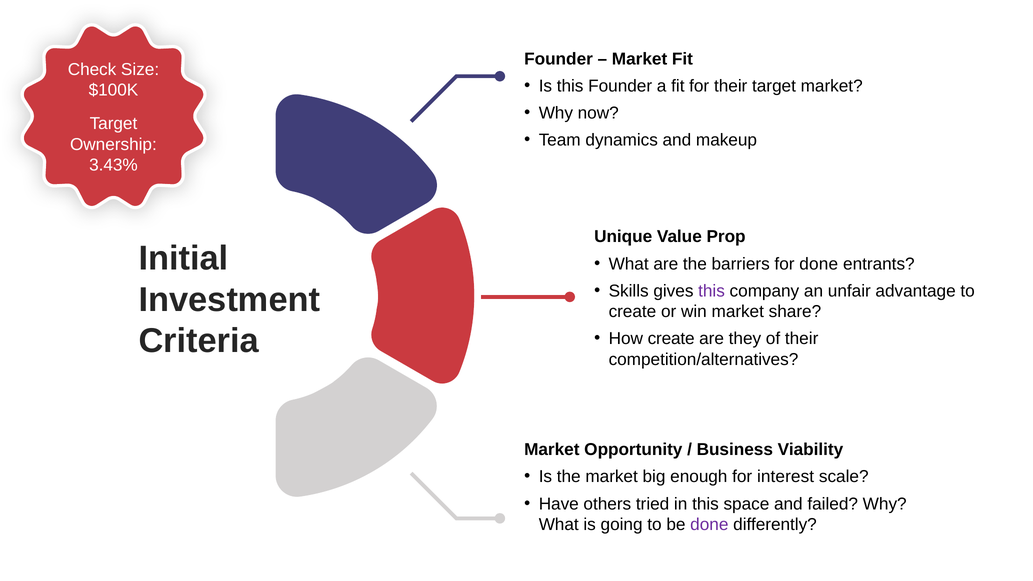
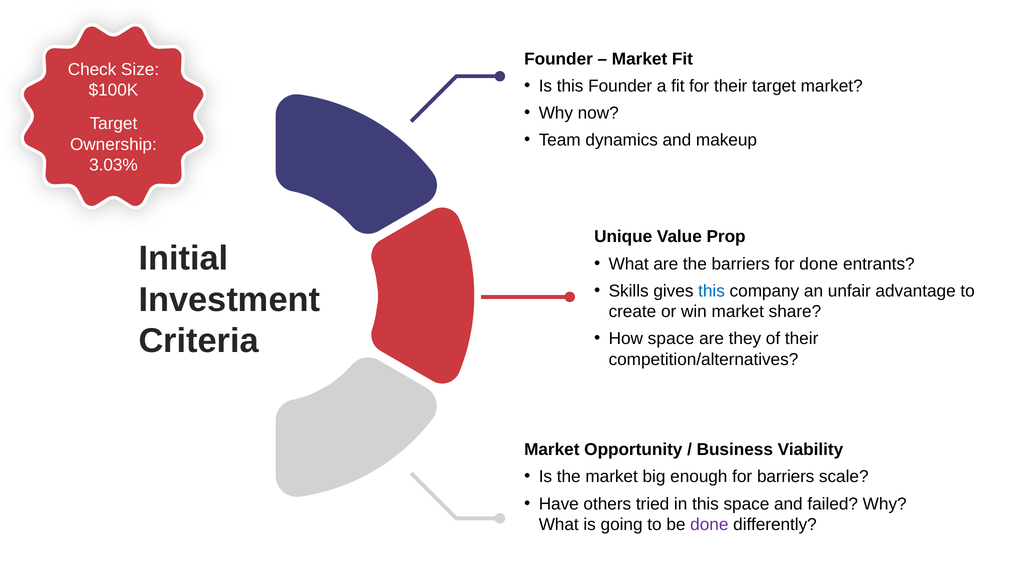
3.43%: 3.43% -> 3.03% (113, 165)
this colour: purple -> blue (712, 291)
How create: create -> space (671, 339)
for interest: interest -> barriers (786, 477)
